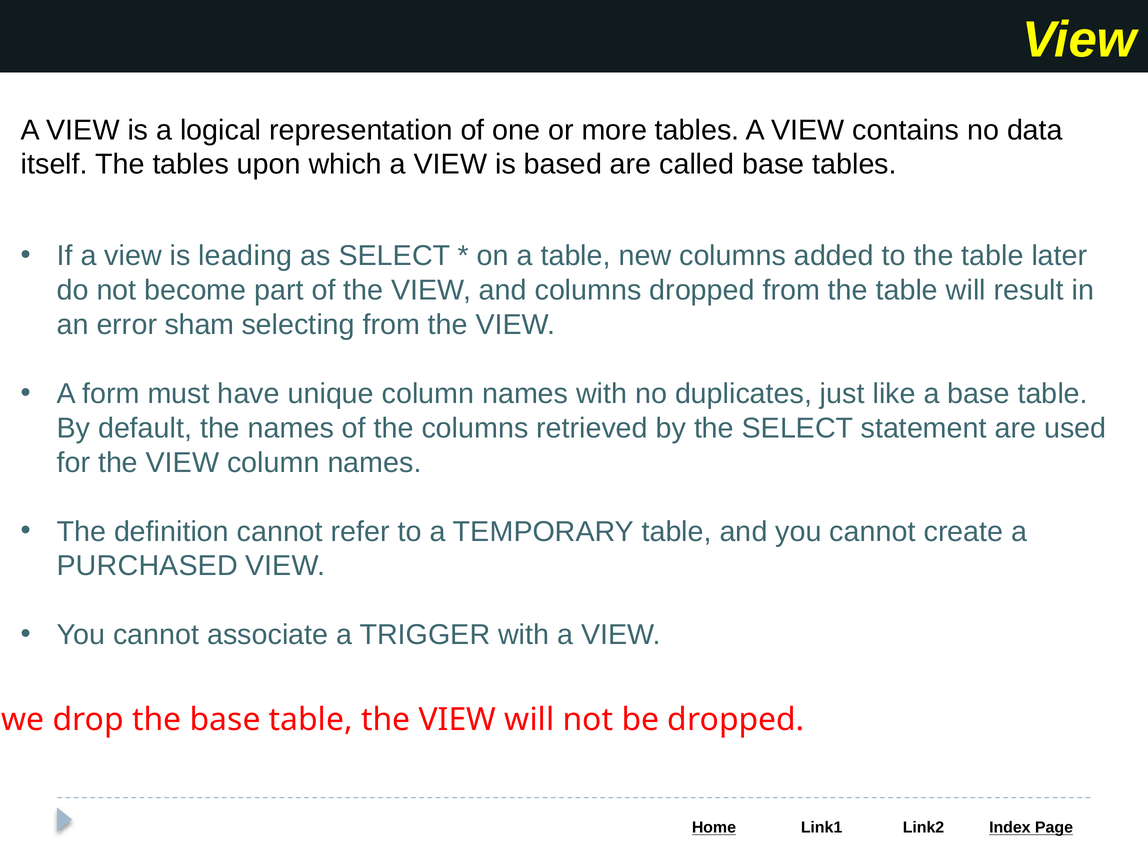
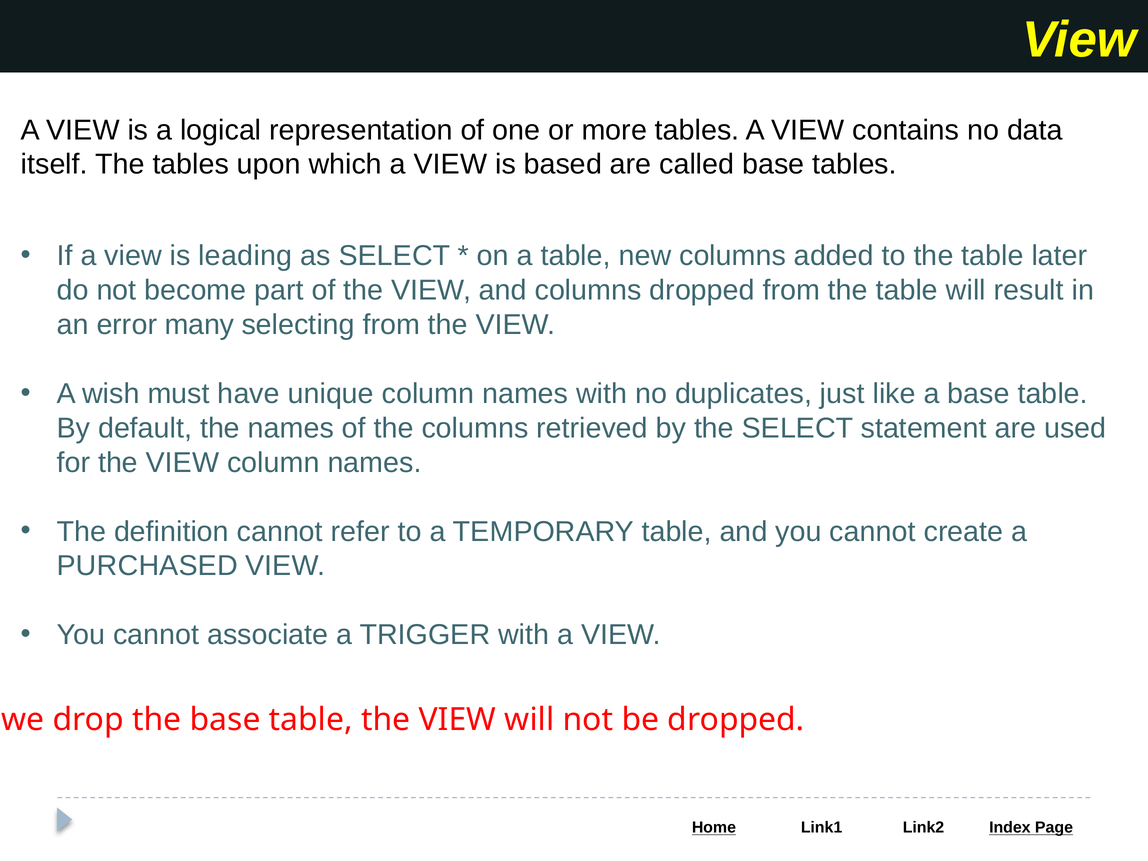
sham: sham -> many (199, 325)
form: form -> wish (111, 394)
